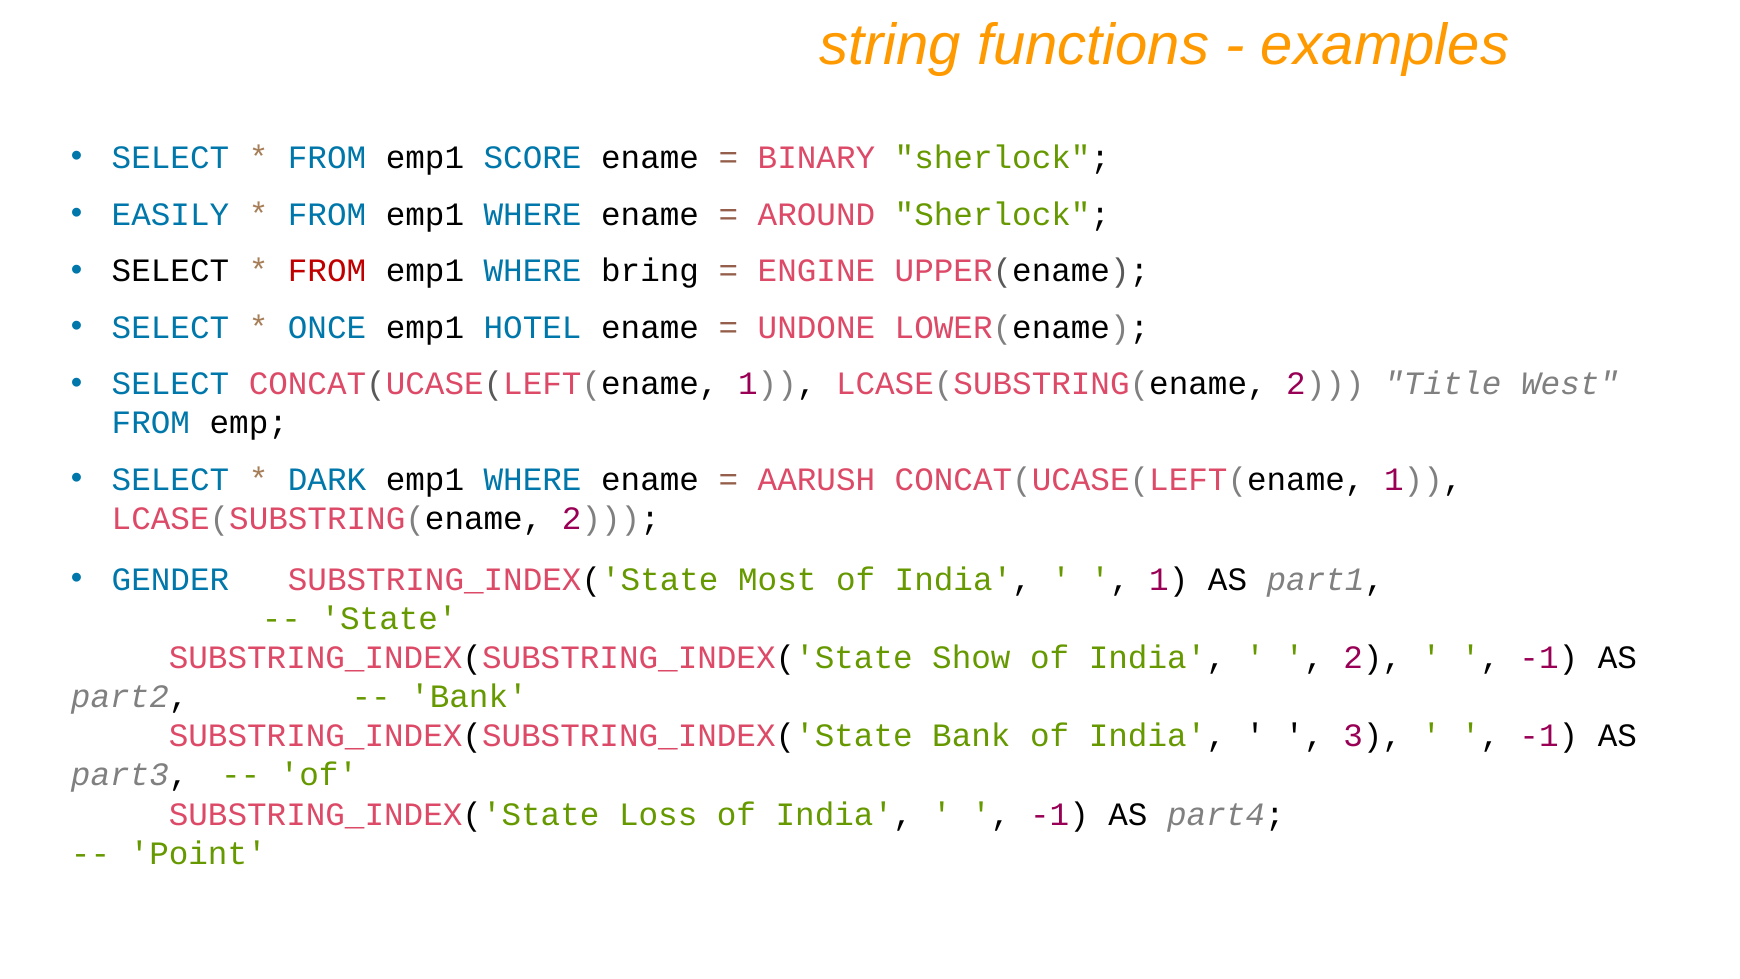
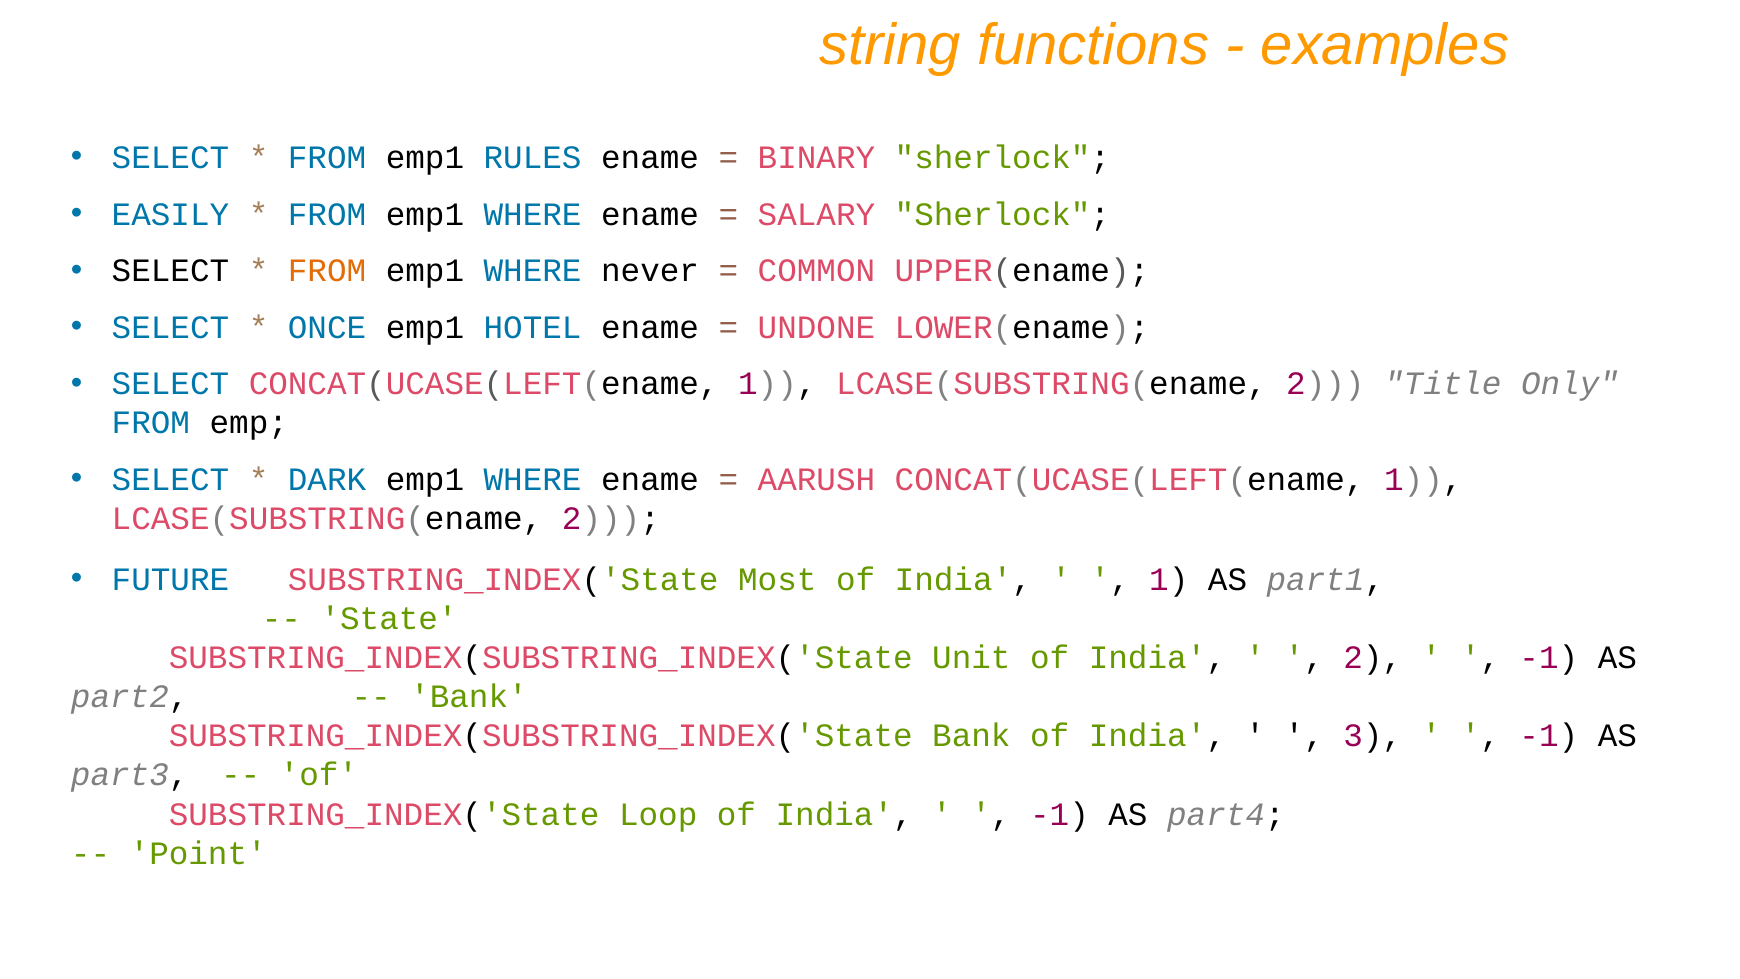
SCORE: SCORE -> RULES (533, 158)
AROUND: AROUND -> SALARY (816, 214)
FROM colour: red -> orange (327, 271)
bring: bring -> never (650, 271)
ENGINE: ENGINE -> COMMON (816, 271)
West: West -> Only (1570, 384)
GENDER: GENDER -> FUTURE (170, 579)
Show: Show -> Unit (971, 658)
Loss: Loss -> Loop (658, 814)
